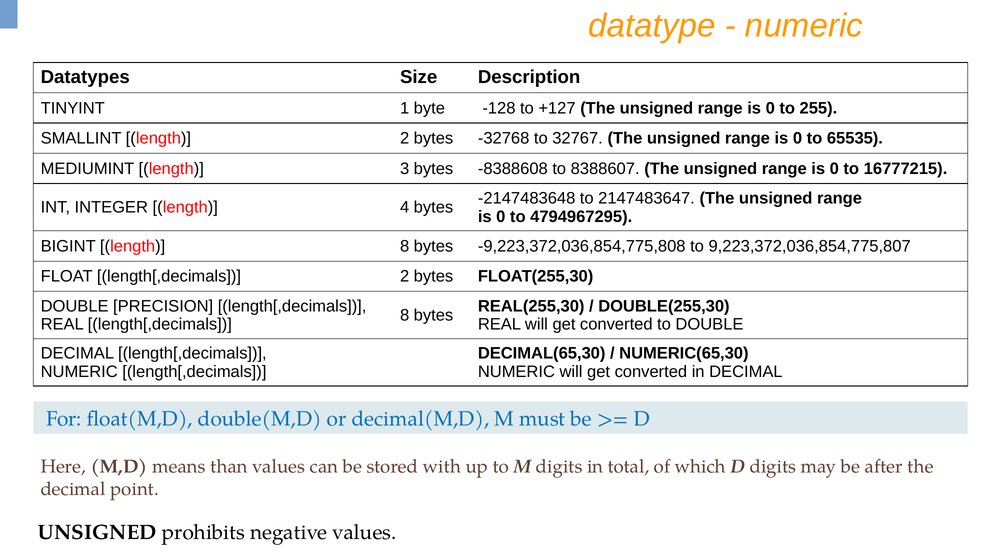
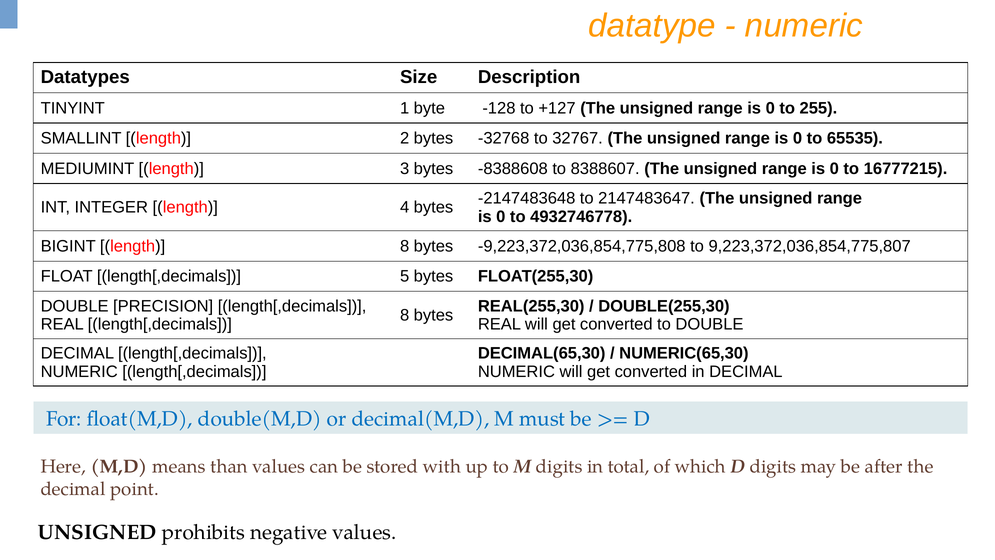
4794967295: 4794967295 -> 4932746778 (581, 217)
length[,decimals 2: 2 -> 5 (405, 276)
